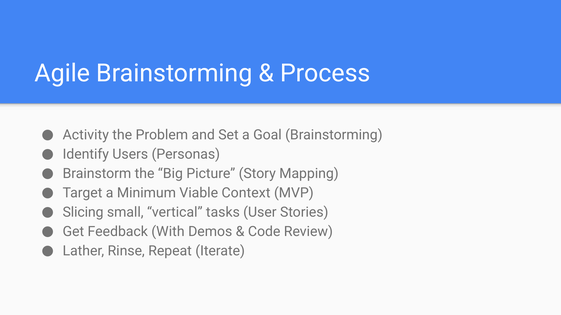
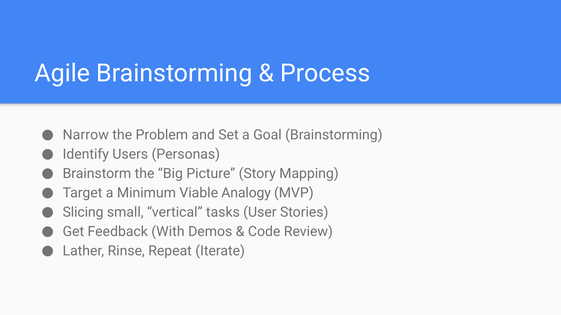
Activity: Activity -> Narrow (86, 135)
Context: Context -> Analogy (246, 193)
